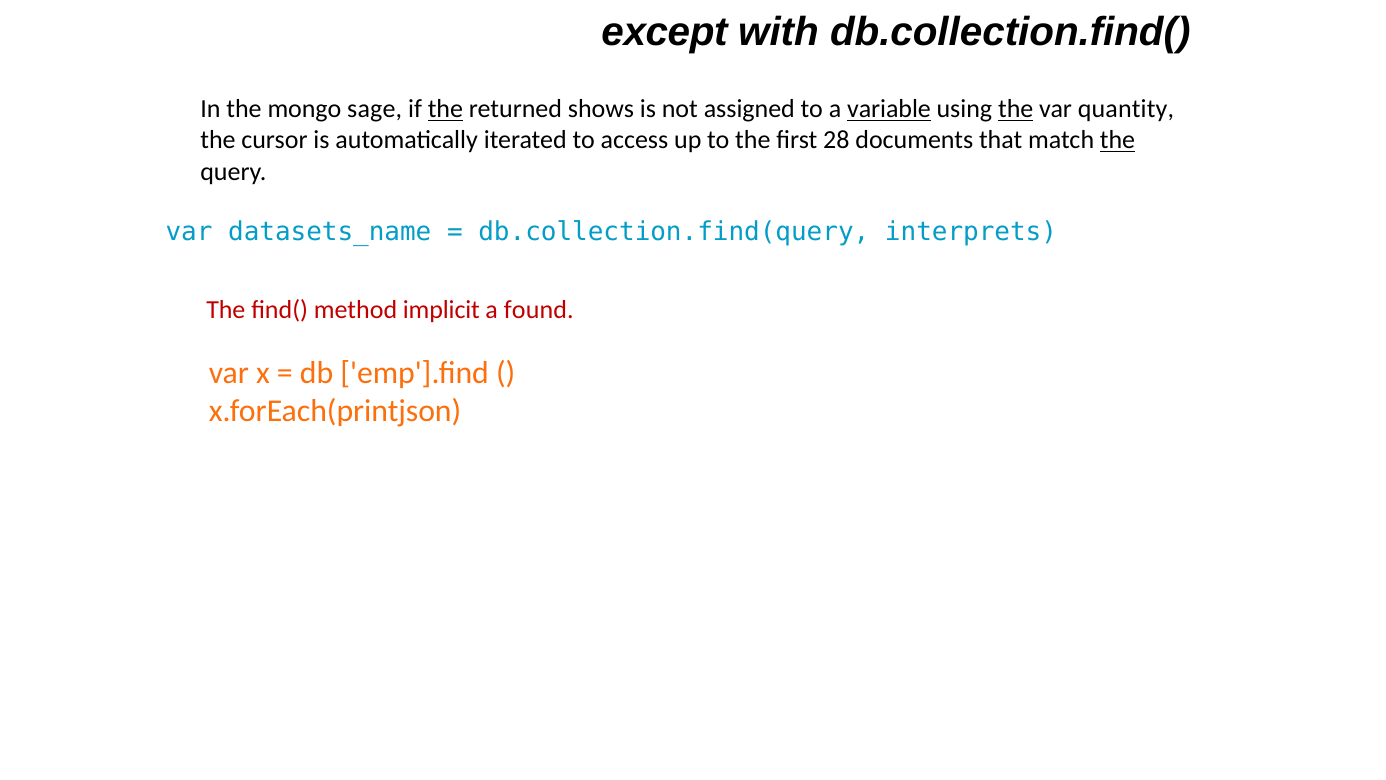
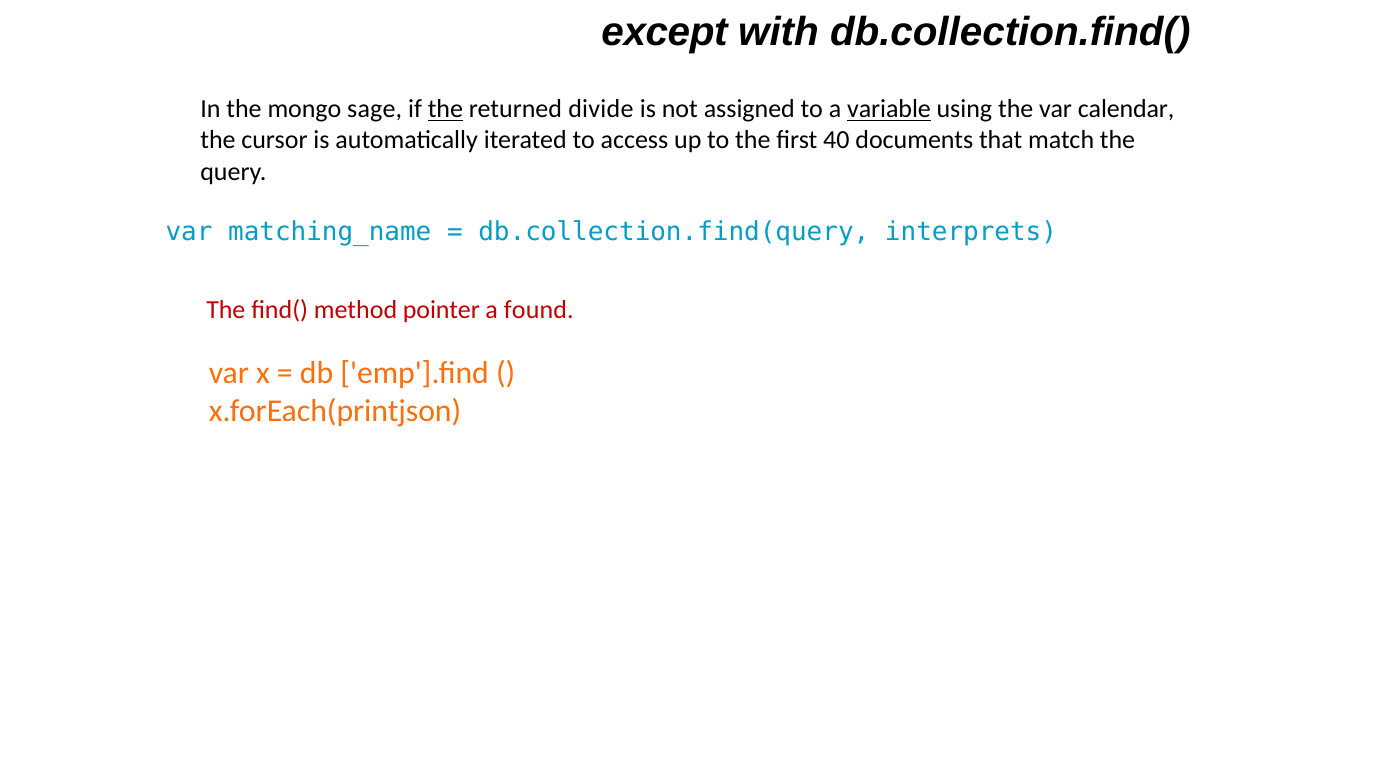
shows: shows -> divide (601, 109)
the underline: present -> none (1016, 109)
quantity: quantity -> calendar (1126, 109)
28: 28 -> 40 (836, 140)
the underline: present -> none (1118, 140)
datasets_name: datasets_name -> matching_name (330, 232)
implicit: implicit -> pointer (441, 310)
